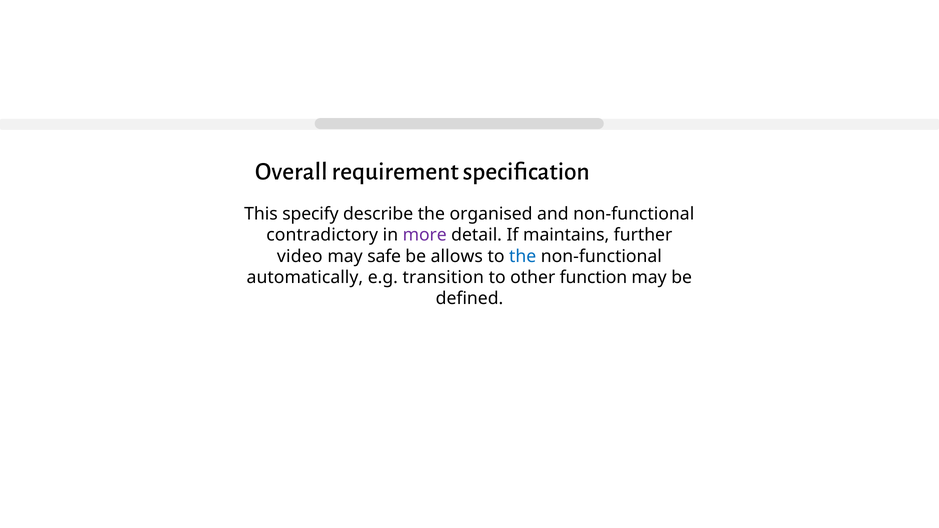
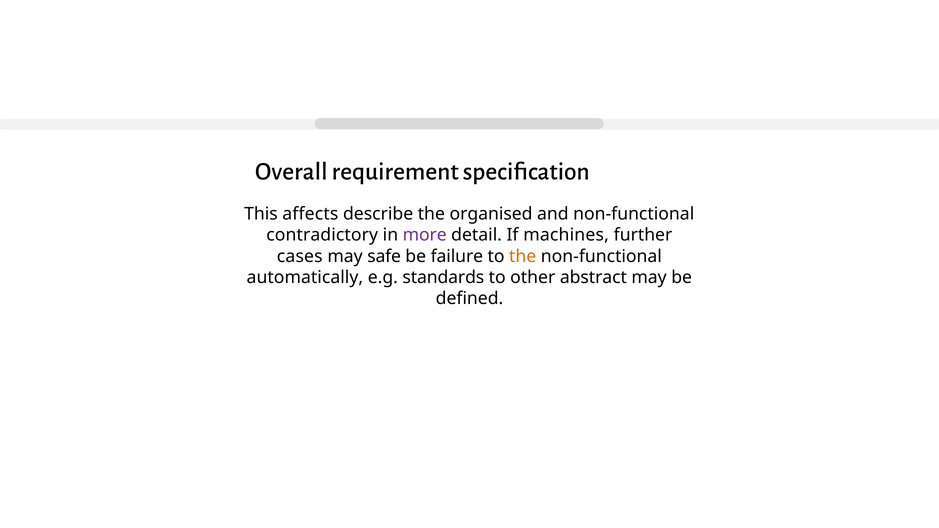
specify: specify -> affects (310, 214)
maintains: maintains -> machines (566, 235)
video: video -> cases (300, 256)
allows: allows -> failure (457, 256)
the colour: blue -> orange (523, 256)
transition: transition -> standards (443, 277)
function: function -> abstract (593, 277)
